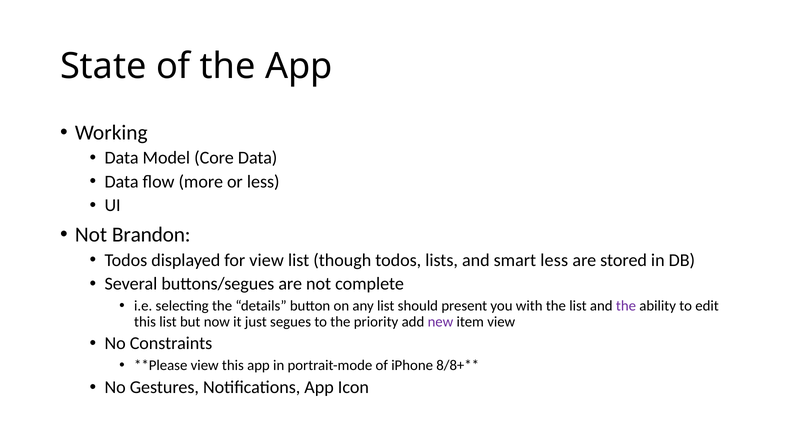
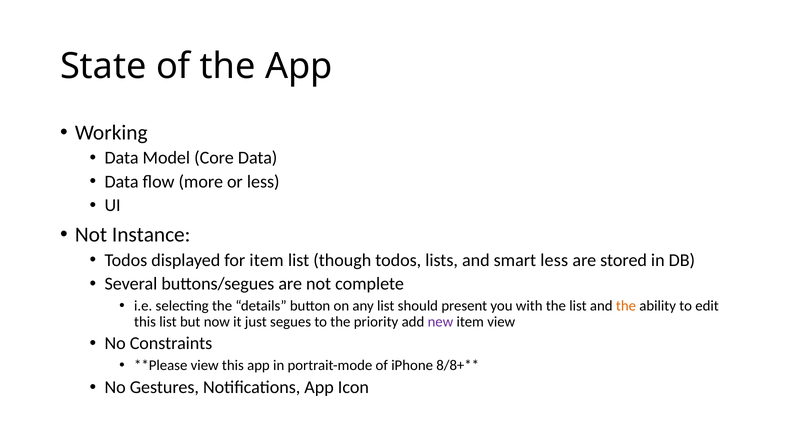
Brandon: Brandon -> Instance (151, 235)
for view: view -> item (267, 260)
the colour: purple -> orange (626, 306)
